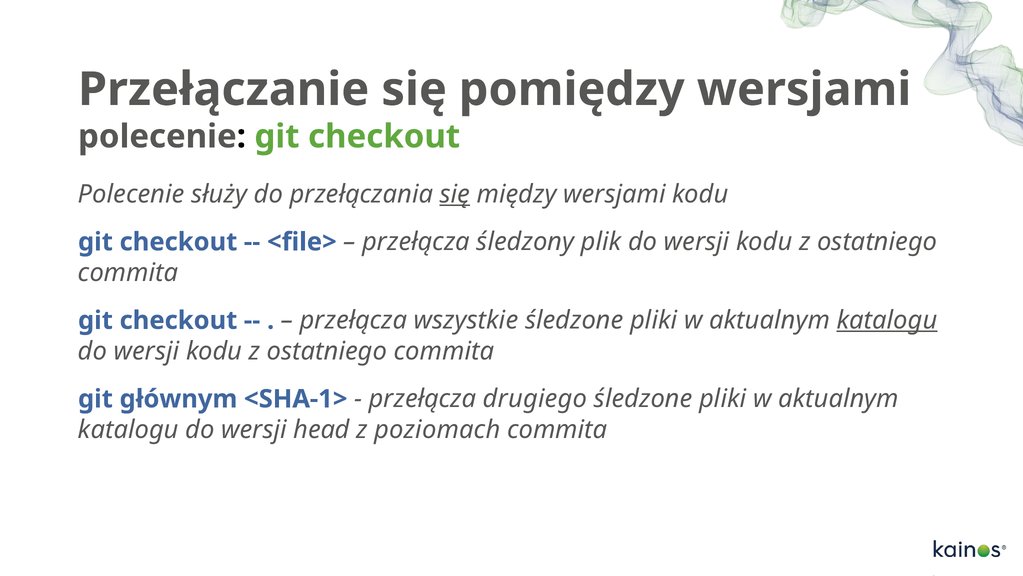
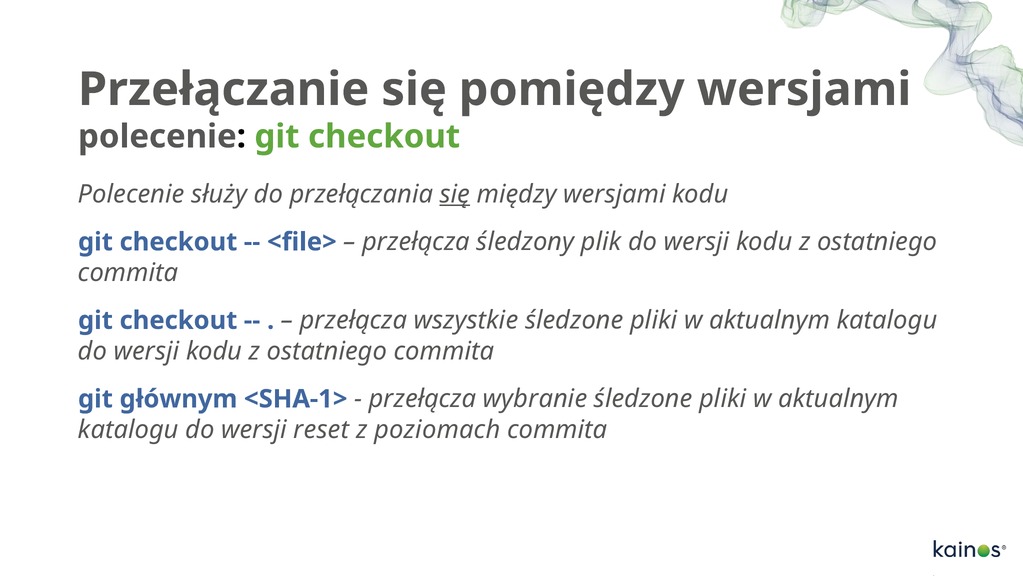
katalogu underline: present -> none (887, 320)
drugiego: drugiego -> wybranie (535, 399)
head: head -> reset (321, 429)
